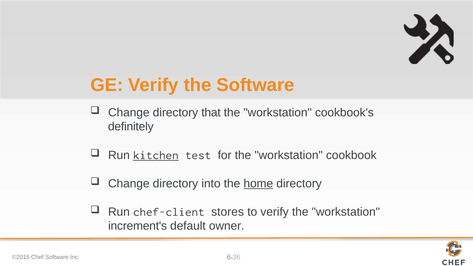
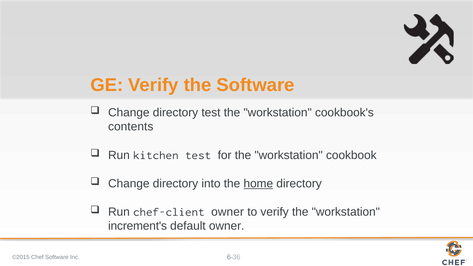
directory that: that -> test (211, 113)
definitely: definitely -> contents (131, 127)
kitchen underline: present -> none (156, 155)
chef-client stores: stores -> owner (228, 212)
